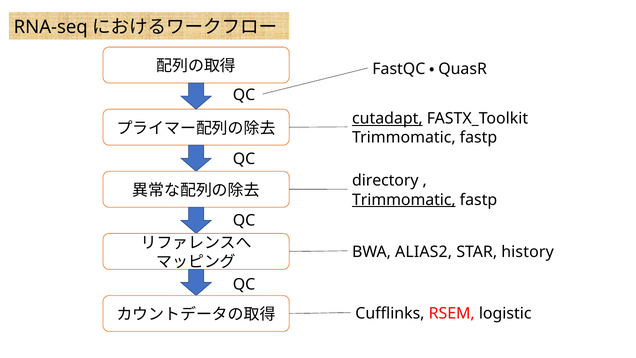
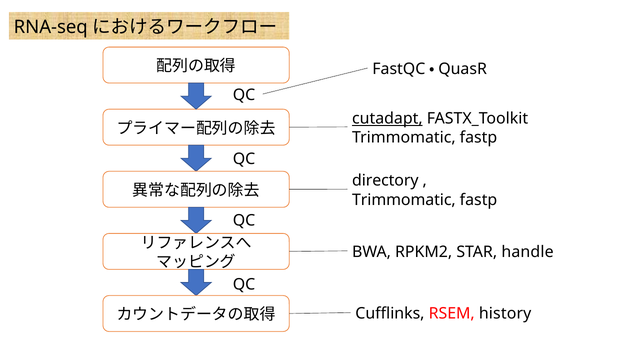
Trimmomatic underline: present -> none (404, 200)
ALIAS2: ALIAS2 -> RPKM2 (424, 252)
history: history -> handle (528, 252)
logistic: logistic -> history (505, 313)
